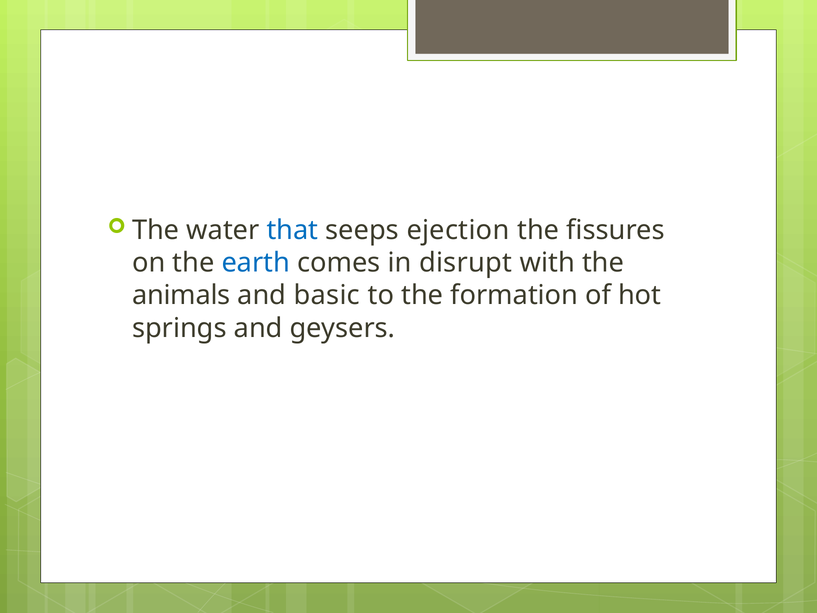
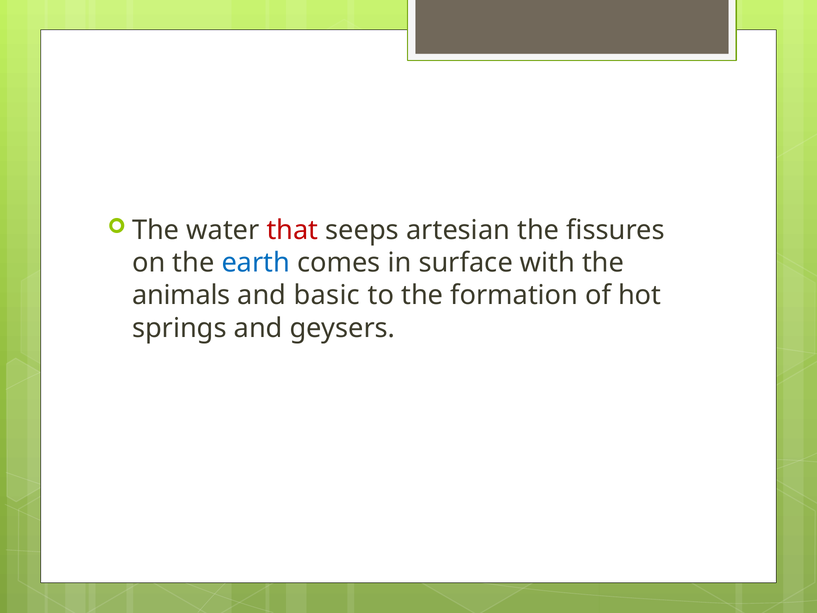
that colour: blue -> red (292, 230)
ejection: ejection -> artesian (458, 230)
disrupt: disrupt -> surface (466, 263)
